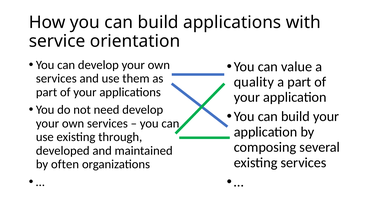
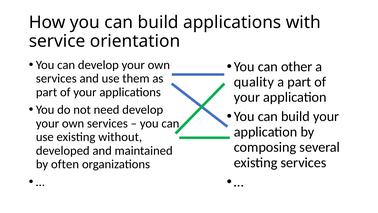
value: value -> other (297, 66)
through: through -> without (120, 137)
